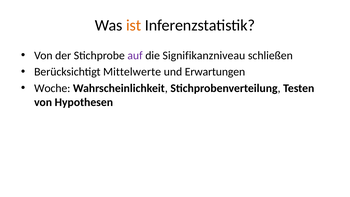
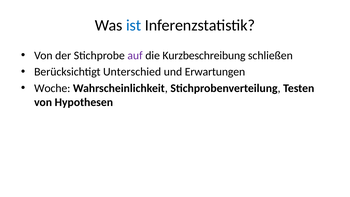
ist colour: orange -> blue (134, 25)
Signifikanzniveau: Signifikanzniveau -> Kurzbeschreibung (204, 56)
Mittelwerte: Mittelwerte -> Unterschied (132, 72)
